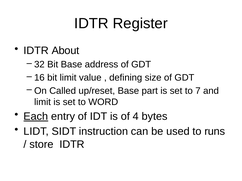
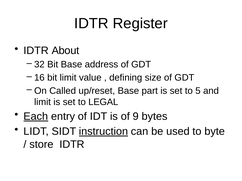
7: 7 -> 5 (198, 91)
WORD: WORD -> LEGAL (103, 102)
4: 4 -> 9 (136, 117)
instruction underline: none -> present (103, 132)
runs: runs -> byte (215, 132)
